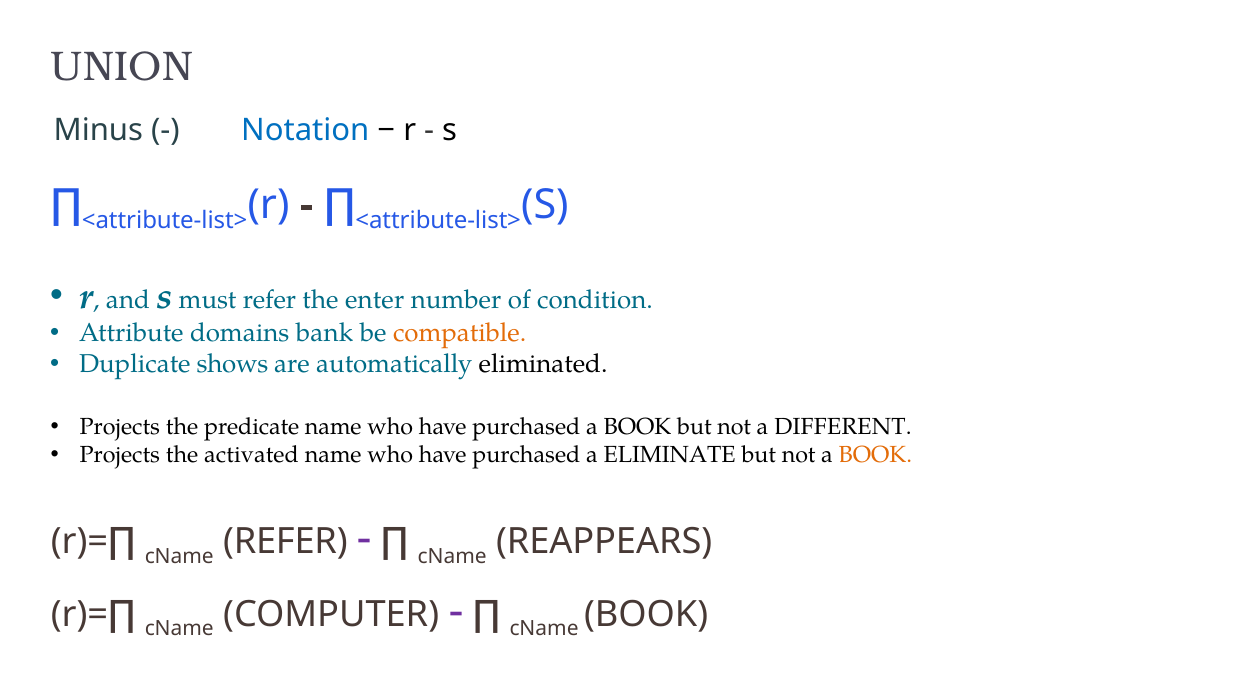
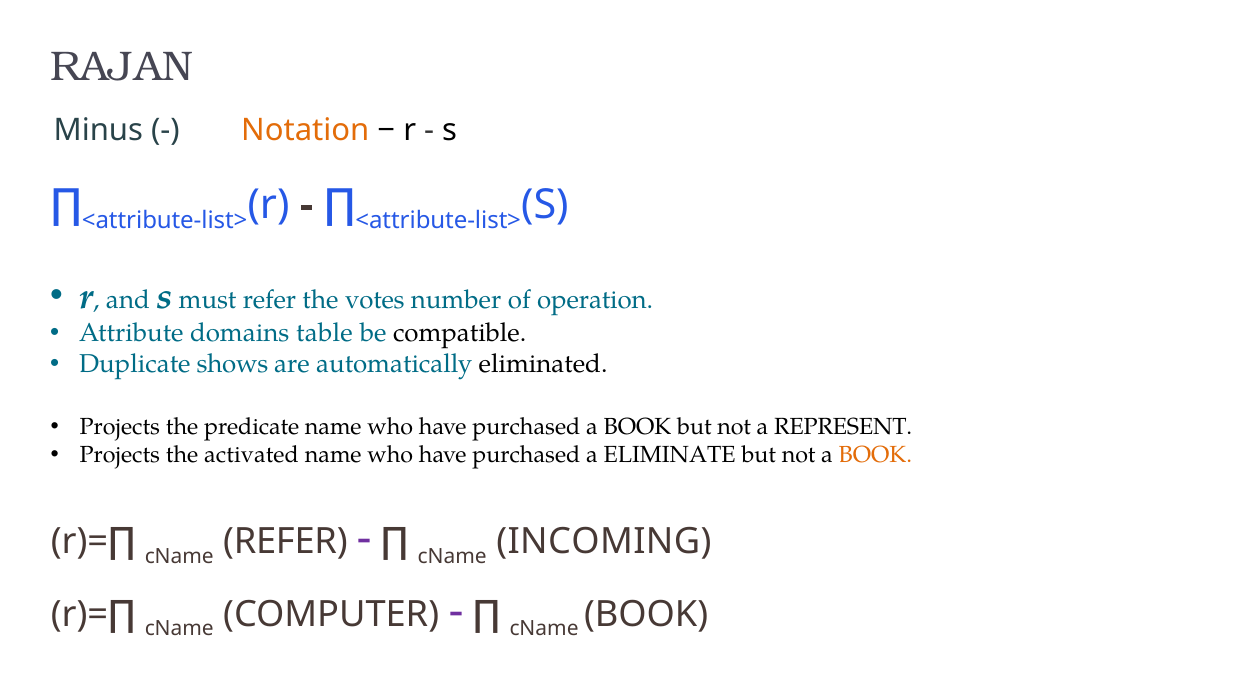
UNION: UNION -> RAJAN (122, 67)
Notation colour: blue -> orange (305, 130)
enter: enter -> votes (375, 300)
condition: condition -> operation (595, 300)
bank: bank -> table (324, 334)
compatible colour: orange -> black (460, 334)
DIFFERENT: DIFFERENT -> REPRESENT (843, 427)
REAPPEARS: REAPPEARS -> INCOMING (604, 543)
